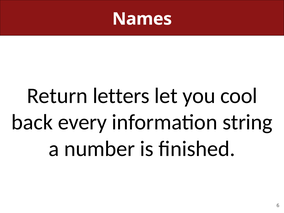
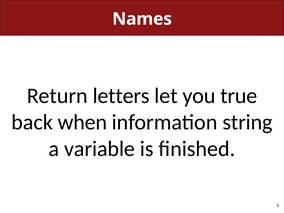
cool: cool -> true (239, 96)
every: every -> when (82, 122)
number: number -> variable (100, 149)
